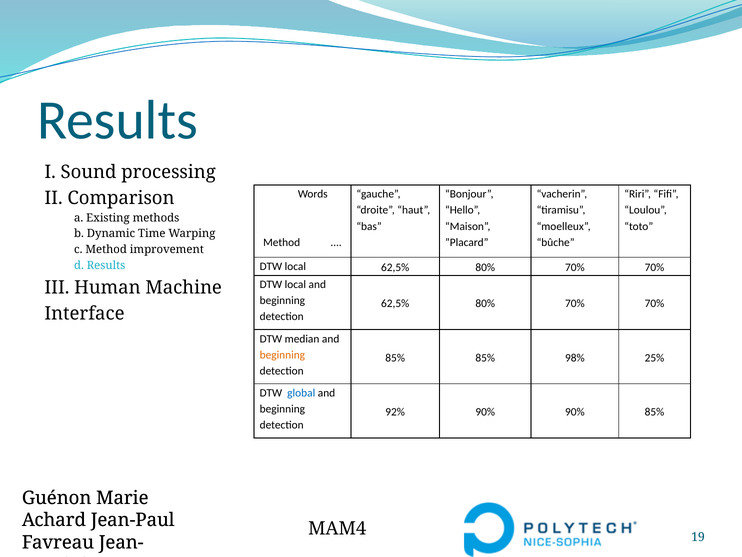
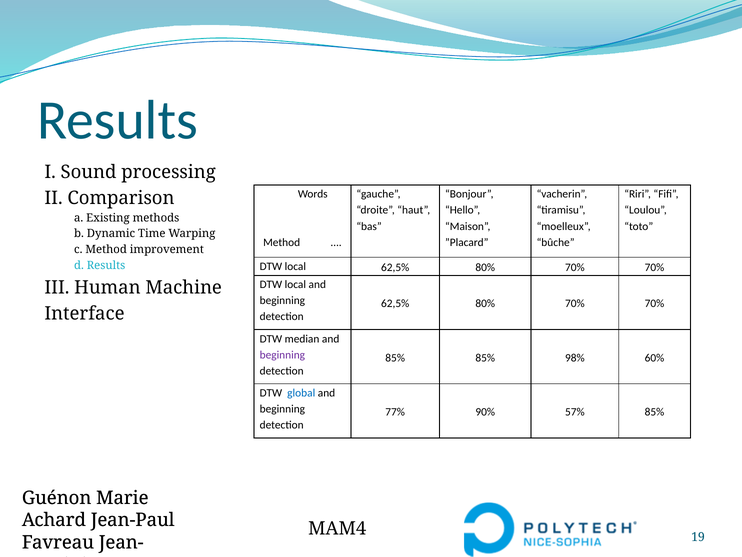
beginning colour: orange -> purple (282, 355)
25%: 25% -> 60% (655, 358)
92%: 92% -> 77% (395, 412)
90% 90%: 90% -> 57% (575, 412)
